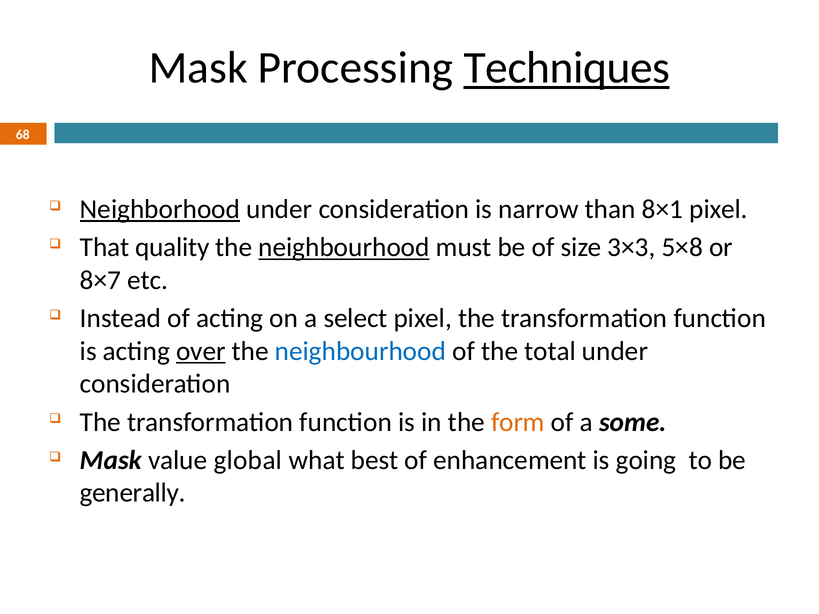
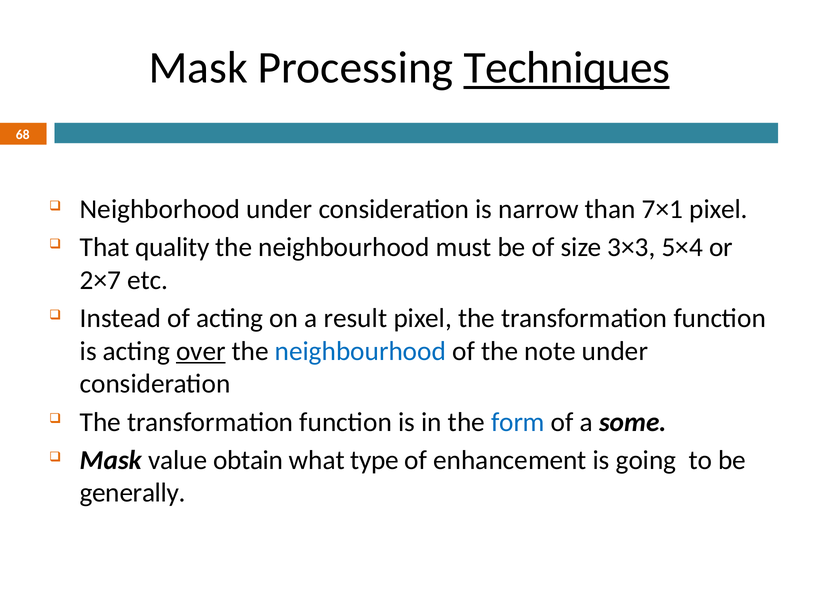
Neighborhood underline: present -> none (160, 209)
8×1: 8×1 -> 7×1 (662, 209)
neighbourhood underline: present -> none (344, 248)
5×8: 5×8 -> 5×4 (682, 248)
8×7: 8×7 -> 2×7 (100, 280)
select: select -> result (355, 318)
total: total -> note (550, 351)
form colour: orange -> blue (518, 422)
global: global -> obtain (248, 460)
best: best -> type (375, 460)
